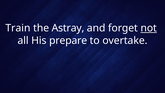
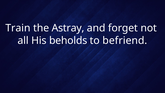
not underline: present -> none (149, 28)
prepare: prepare -> beholds (68, 40)
overtake: overtake -> befriend (125, 40)
